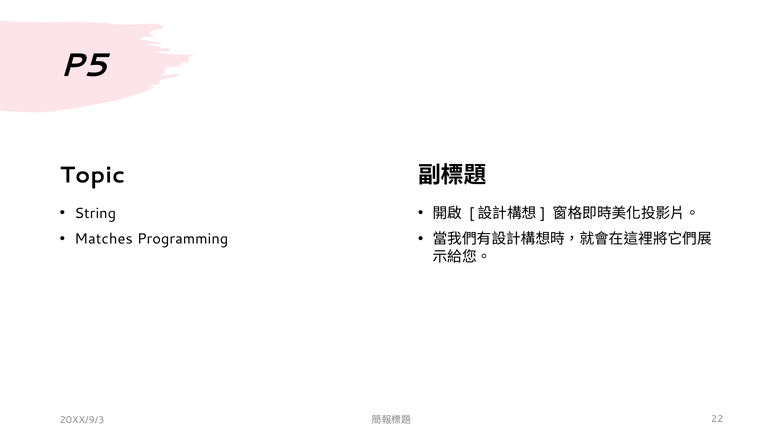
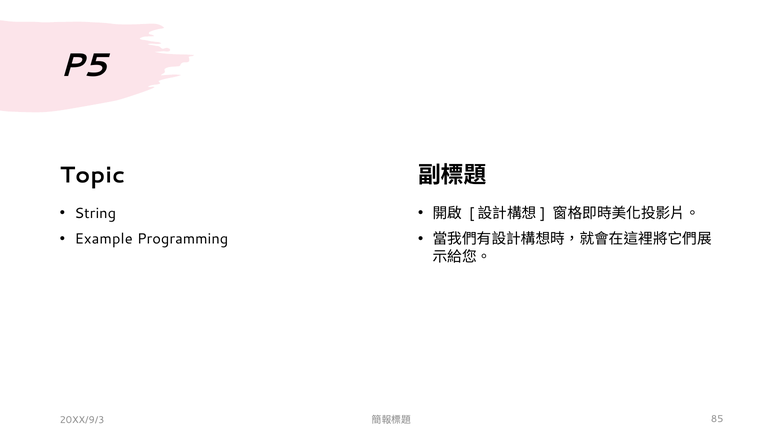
Matches: Matches -> Example (104, 239)
22: 22 -> 85 (717, 420)
